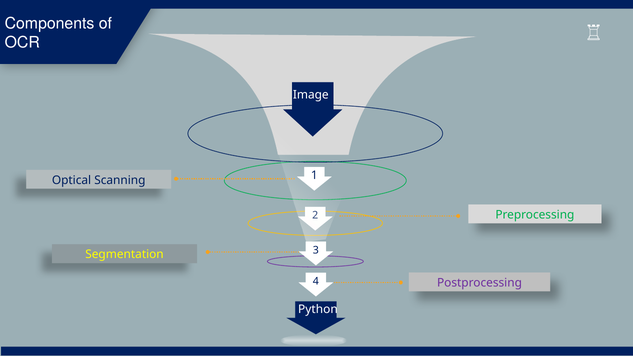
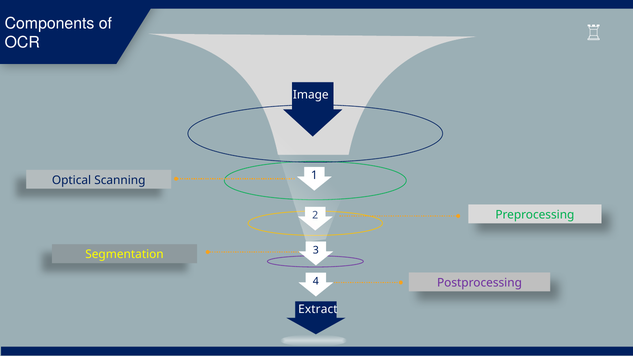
Python: Python -> Extract (318, 310)
